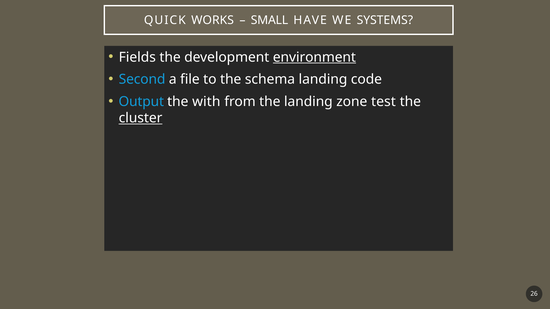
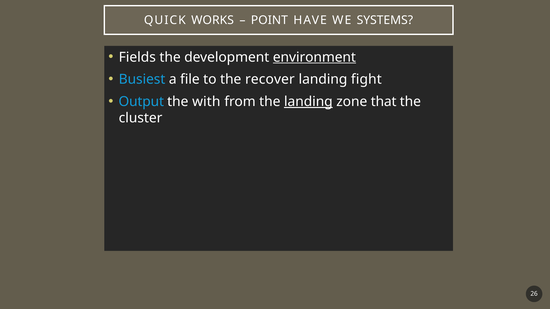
SMALL: SMALL -> POINT (269, 20)
Second: Second -> Busiest (142, 79)
schema: schema -> recover (270, 79)
code: code -> fight (366, 79)
landing underline: none -> present (308, 102)
test: test -> that (384, 102)
cluster underline: present -> none (141, 118)
